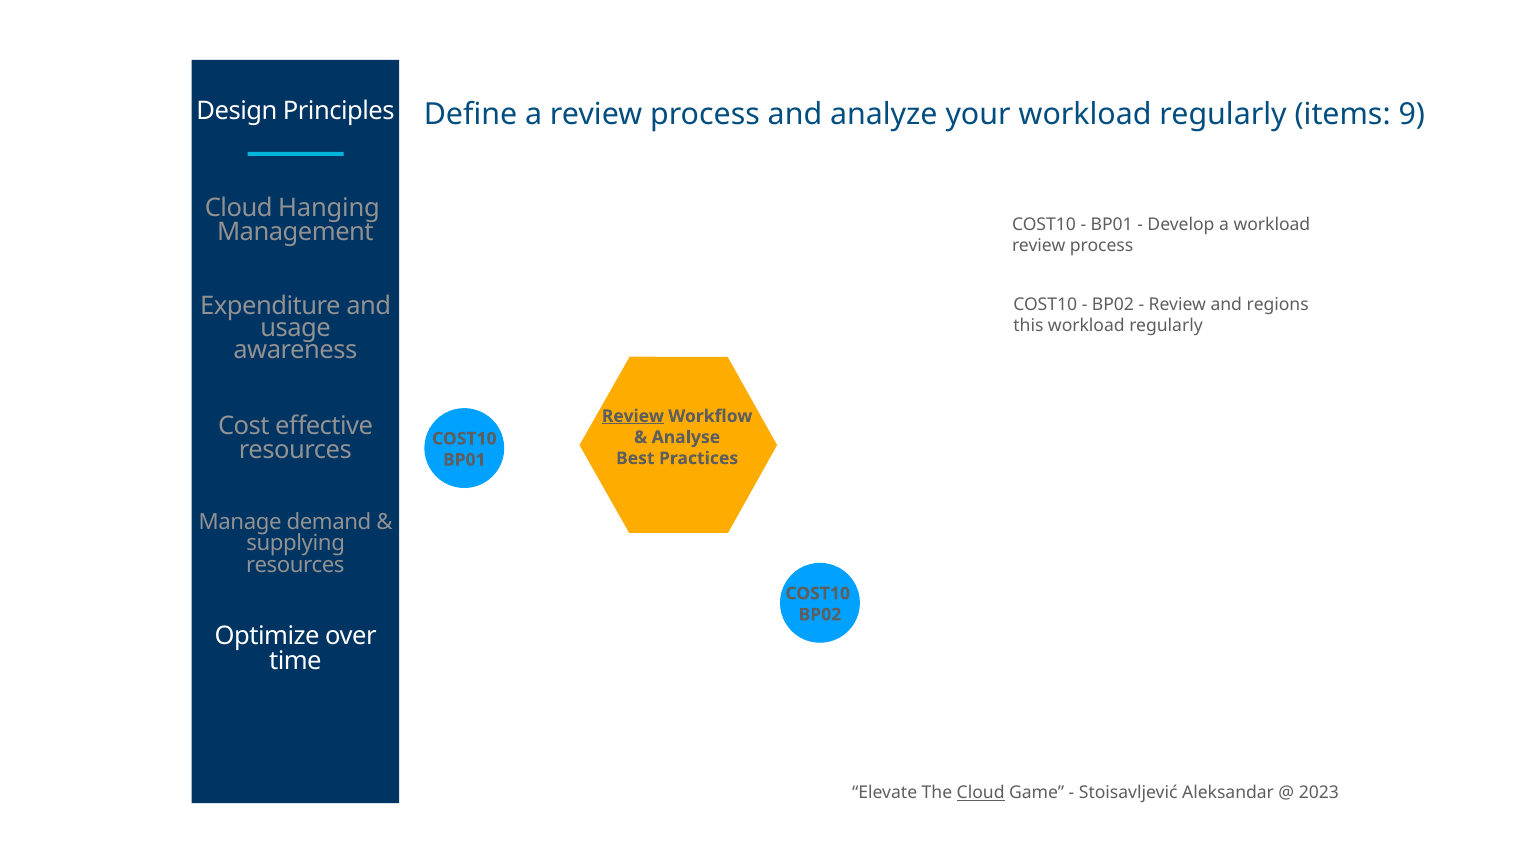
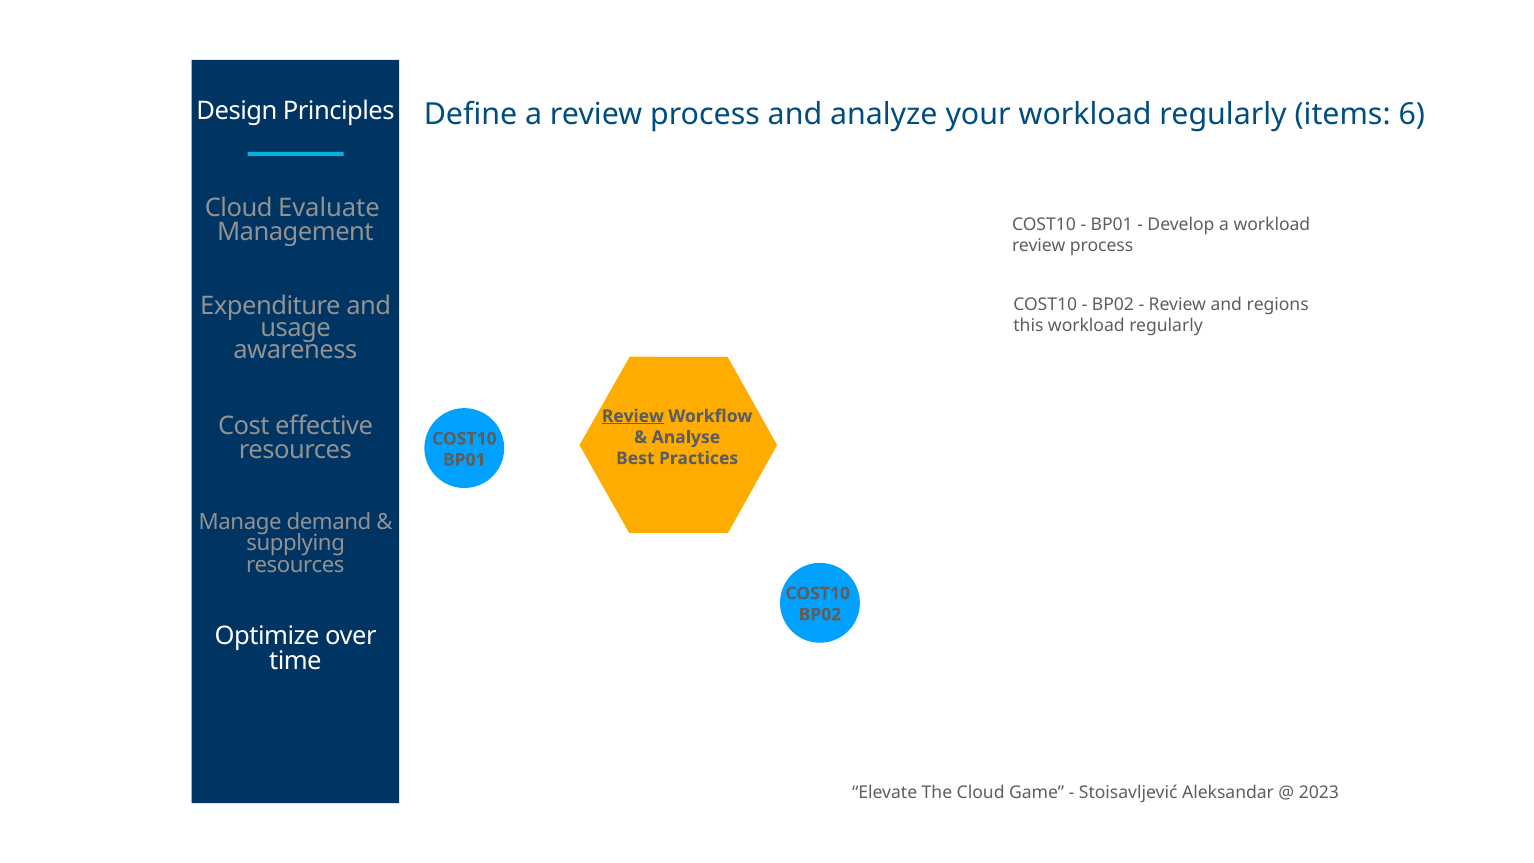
9: 9 -> 6 (1412, 114)
Hanging: Hanging -> Evaluate (329, 208)
Cloud underline: present -> none (981, 793)
